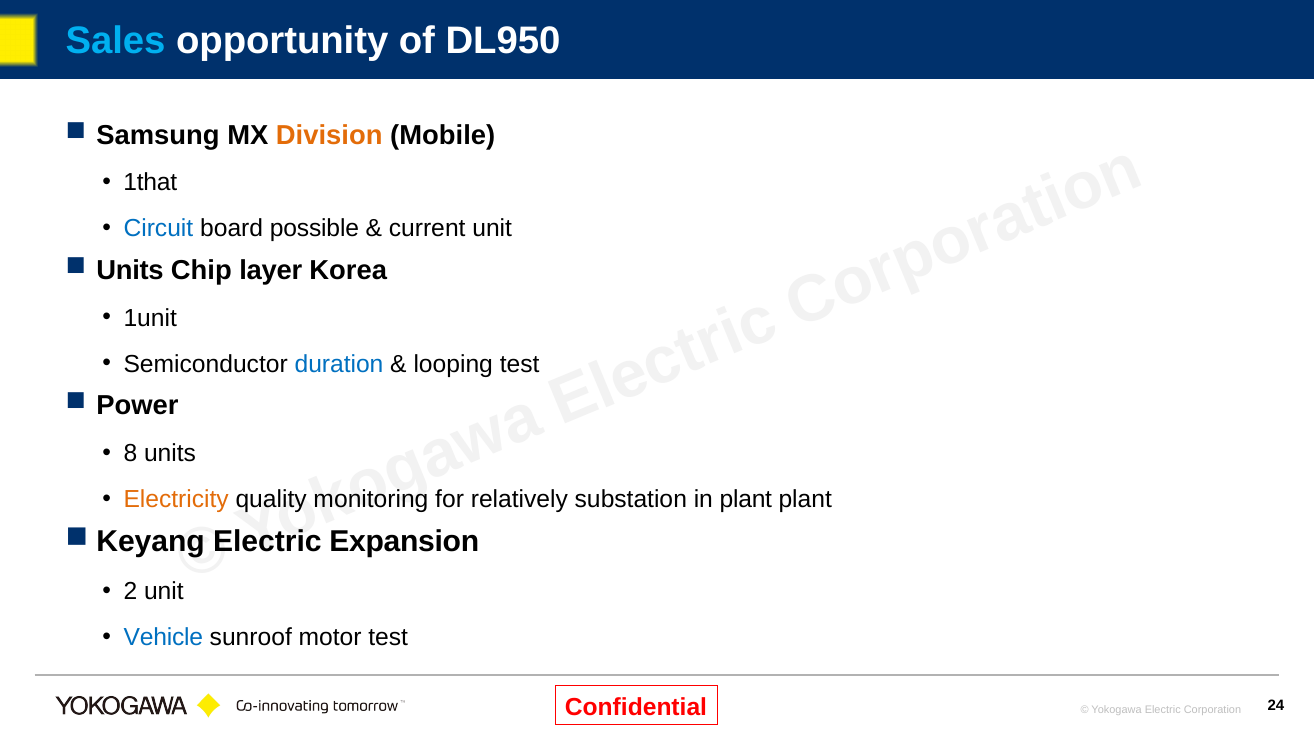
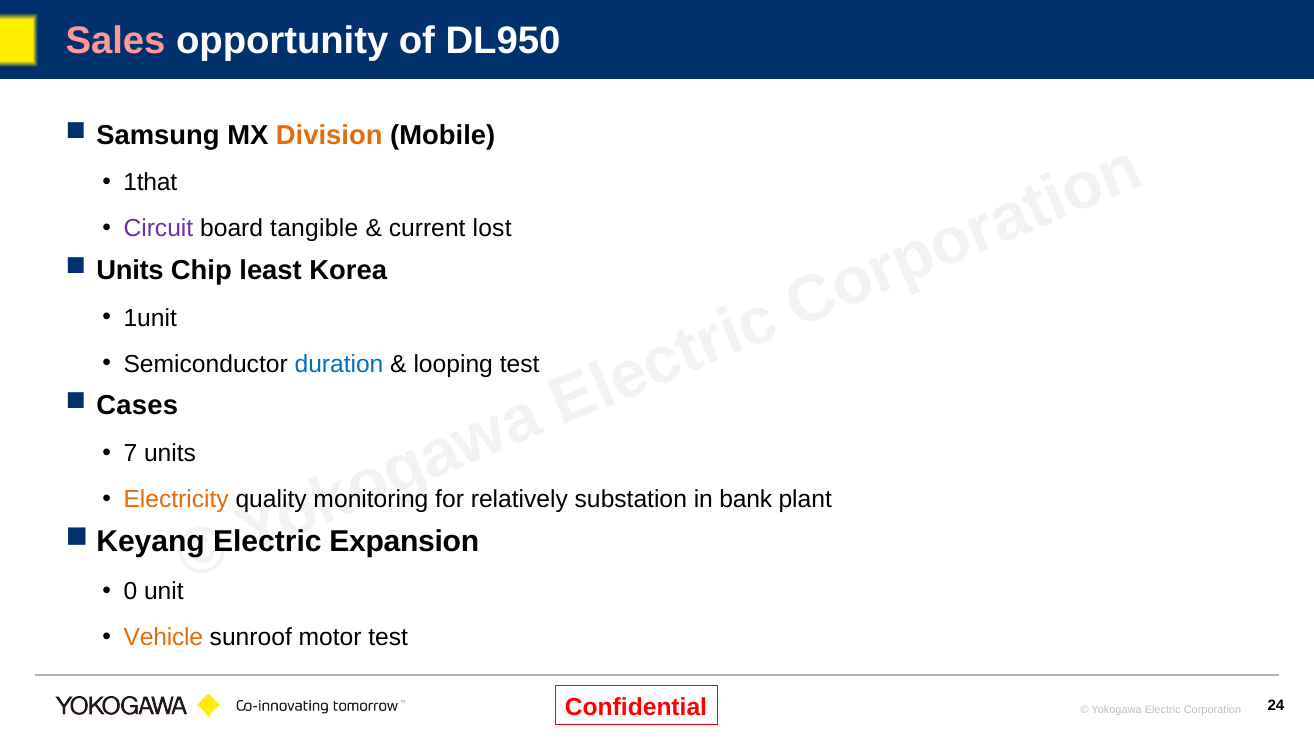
Sales colour: light blue -> pink (116, 41)
Circuit colour: blue -> purple (158, 229)
possible: possible -> tangible (314, 229)
current unit: unit -> lost (492, 229)
layer: layer -> least (271, 270)
Power: Power -> Cases (137, 405)
8: 8 -> 7 (130, 453)
in plant: plant -> bank (746, 499)
2: 2 -> 0 (130, 591)
Vehicle colour: blue -> orange (163, 637)
